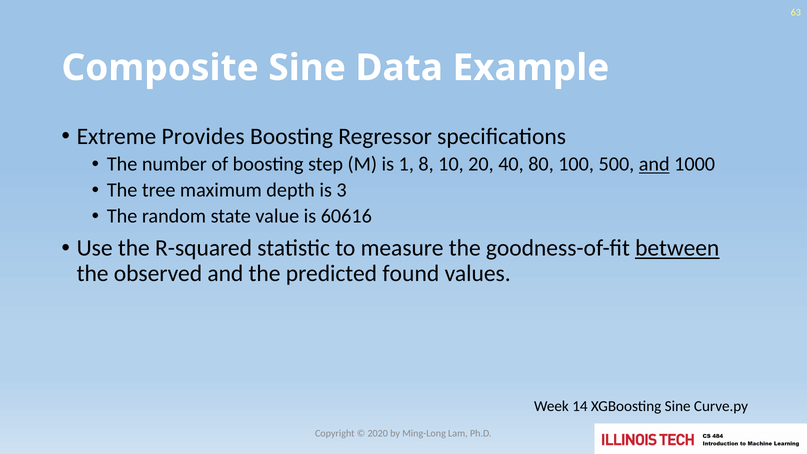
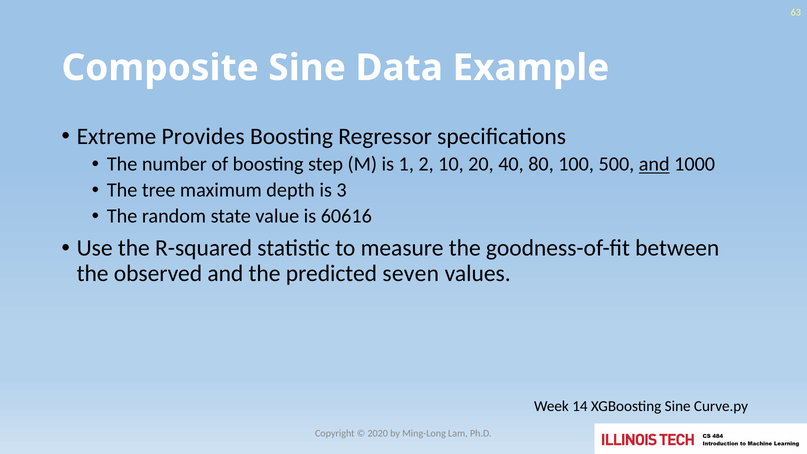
8: 8 -> 2 (426, 164)
between underline: present -> none (677, 248)
found: found -> seven (411, 273)
